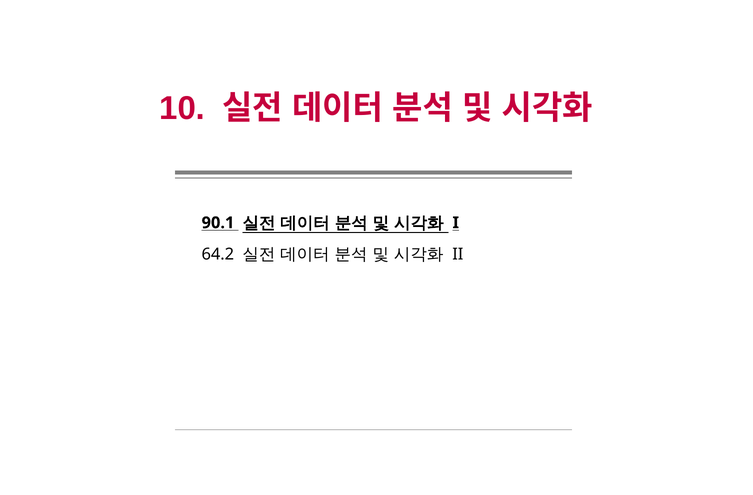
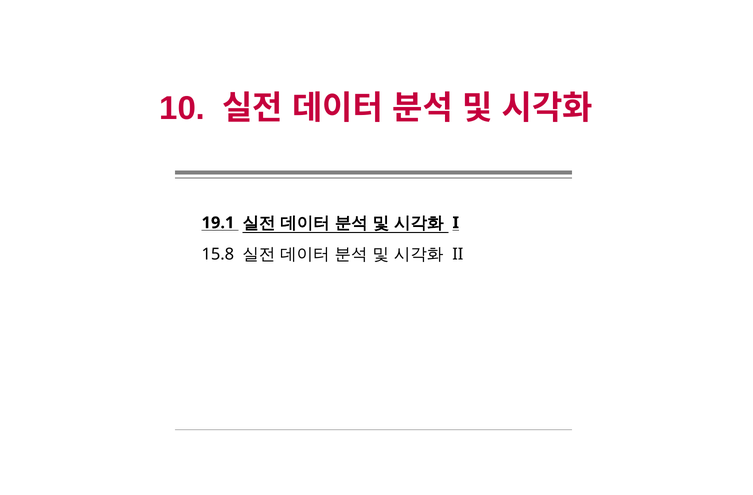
90.1: 90.1 -> 19.1 (218, 223)
64.2: 64.2 -> 15.8 (218, 254)
